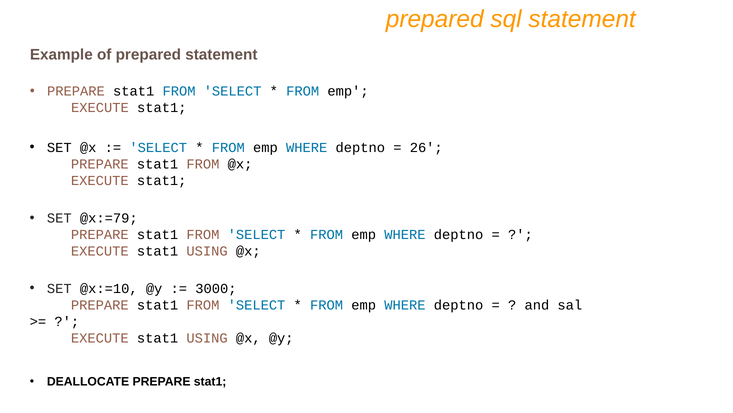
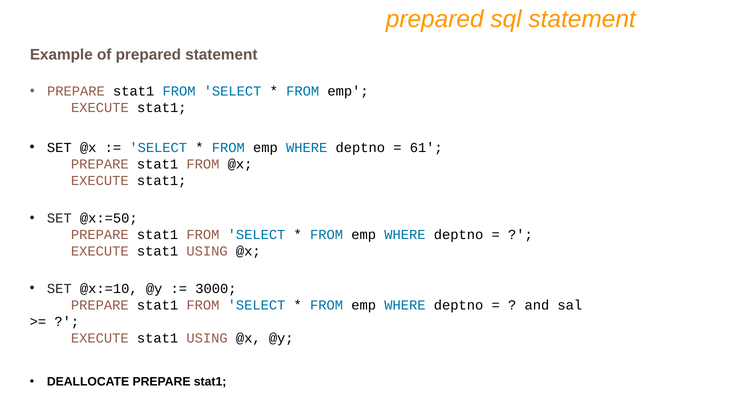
26: 26 -> 61 (426, 147)
@x:=79: @x:=79 -> @x:=50 (109, 218)
